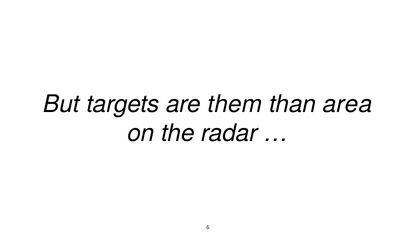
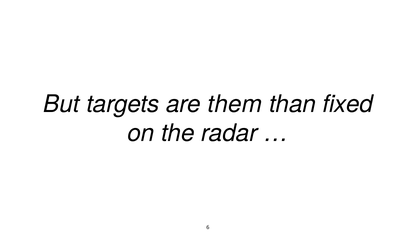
area: area -> fixed (348, 104)
